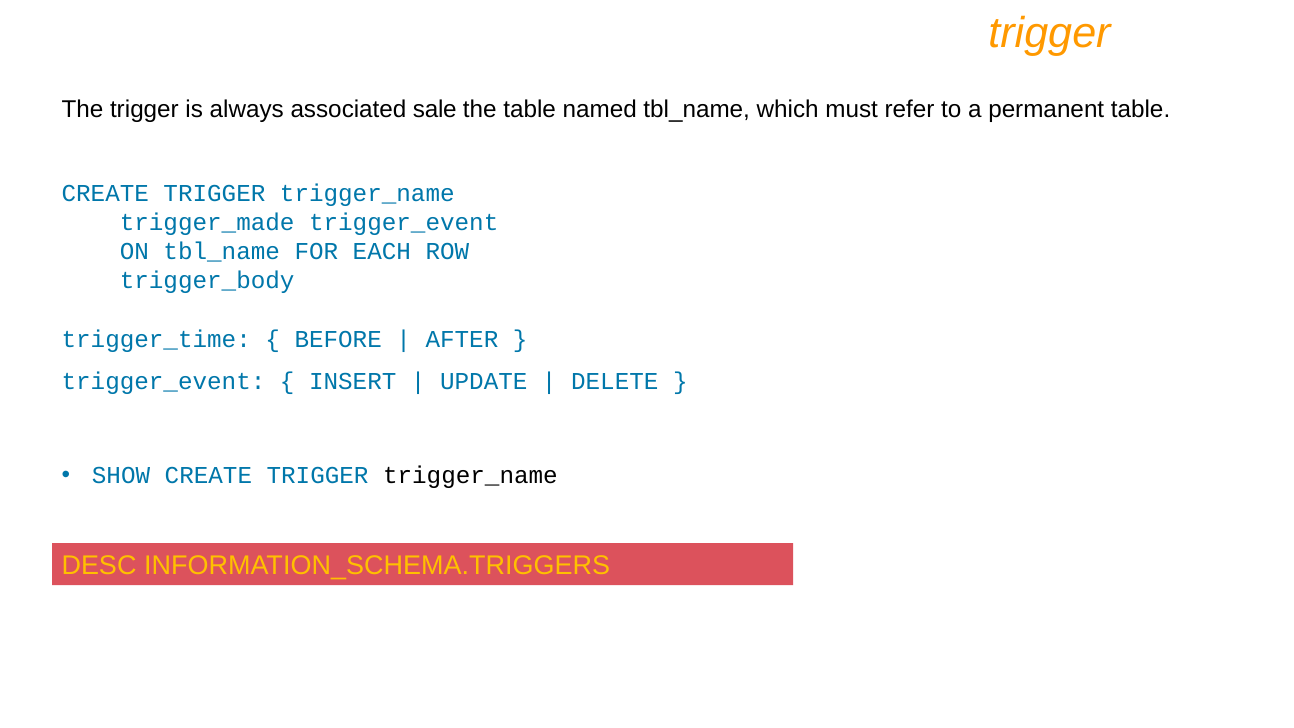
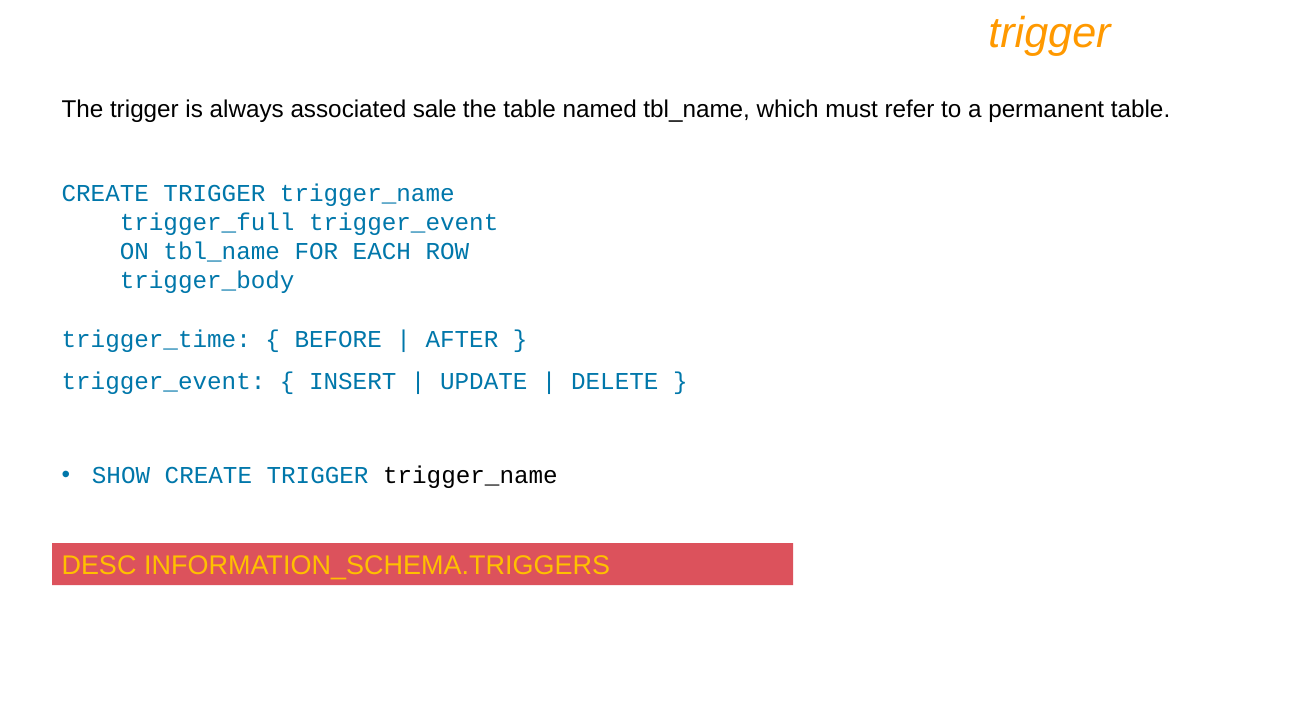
trigger_made: trigger_made -> trigger_full (207, 223)
